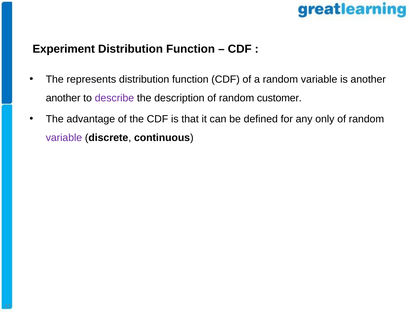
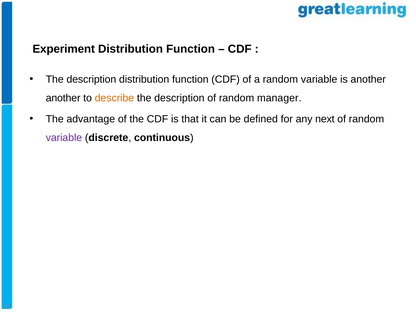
represents: represents -> description (91, 79)
describe colour: purple -> orange (114, 98)
customer: customer -> manager (279, 98)
only: only -> next (325, 119)
